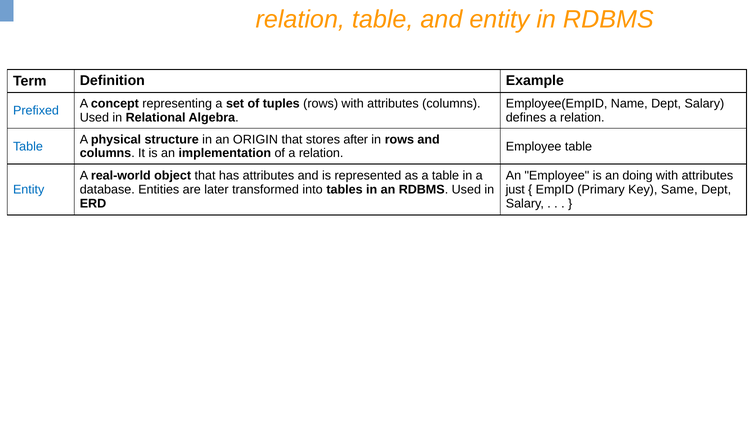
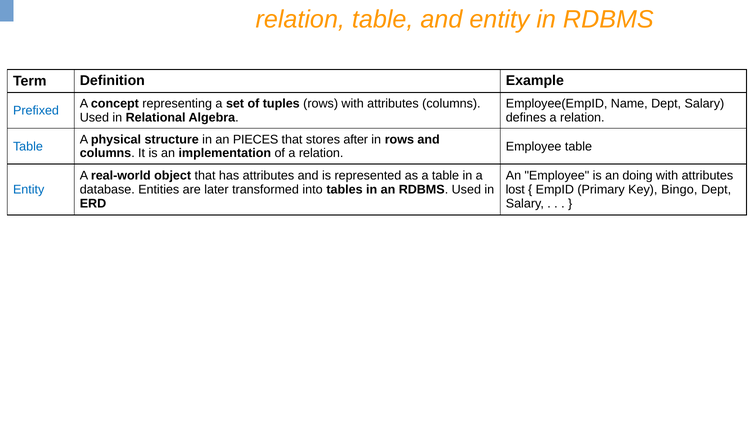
ORIGIN: ORIGIN -> PIECES (256, 139)
just: just -> lost (515, 190)
Same: Same -> Bingo (679, 190)
